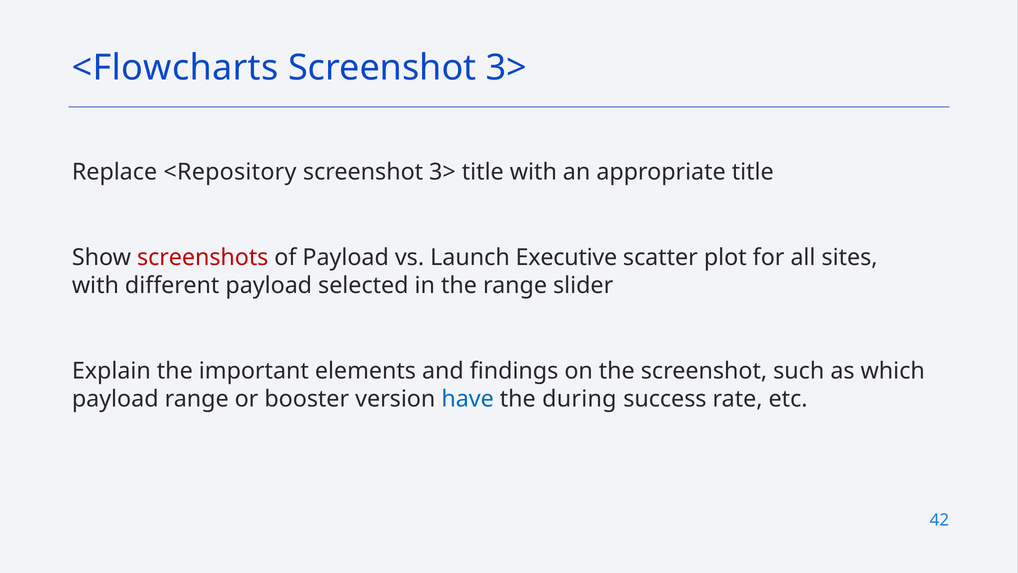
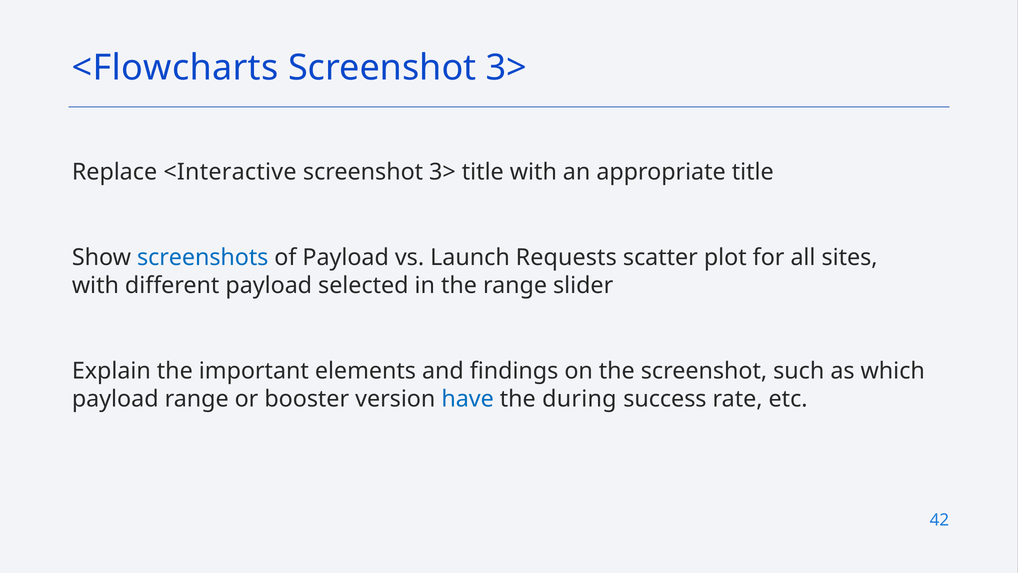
<Repository: <Repository -> <Interactive (230, 172)
screenshots colour: red -> blue (203, 257)
Executive: Executive -> Requests (566, 257)
